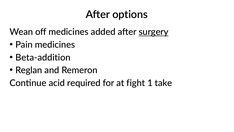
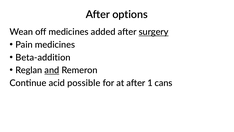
and underline: none -> present (52, 70)
required: required -> possible (84, 83)
at fight: fight -> after (136, 83)
take: take -> cans (163, 83)
